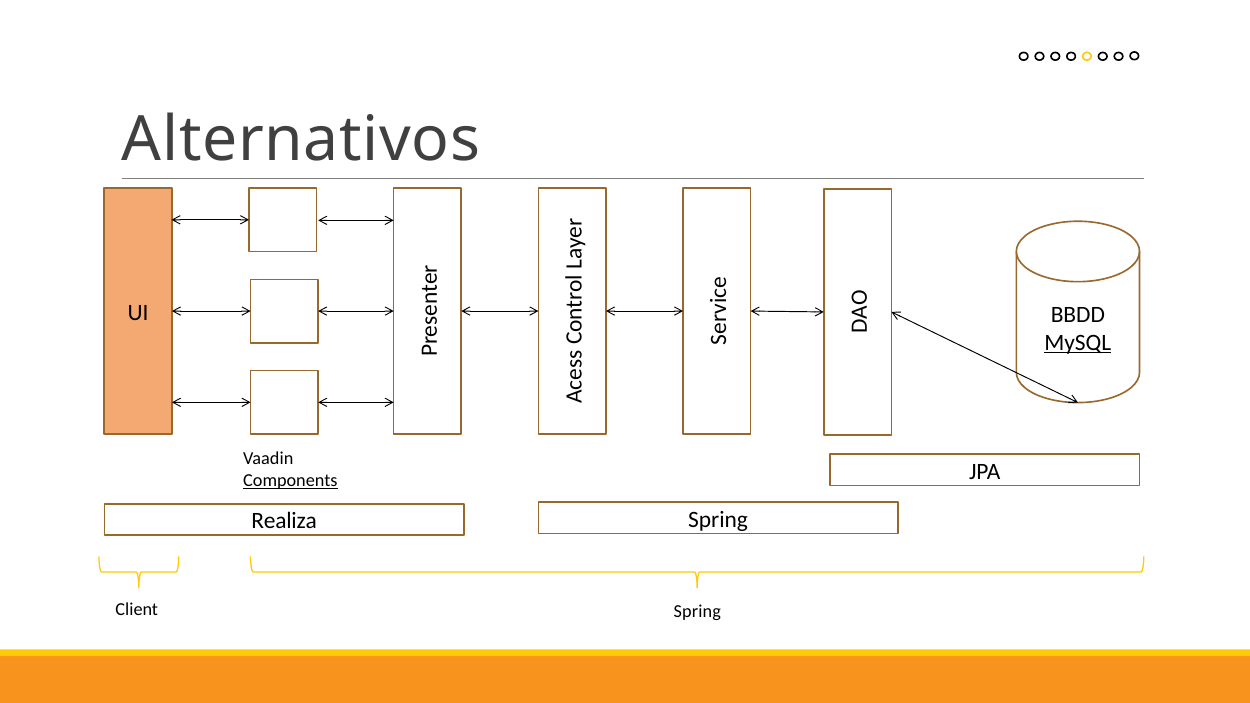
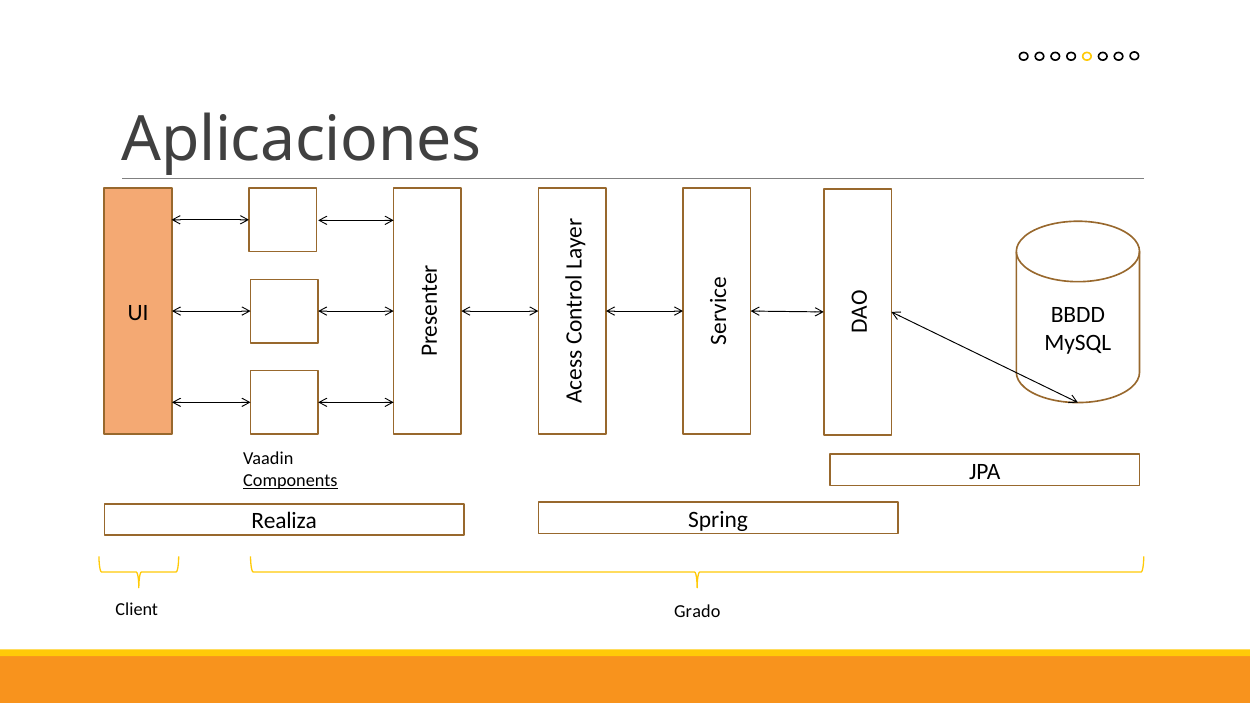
Alternativos: Alternativos -> Aplicaciones (302, 140)
MySQL underline: present -> none (1078, 343)
Client Spring: Spring -> Grado (697, 612)
